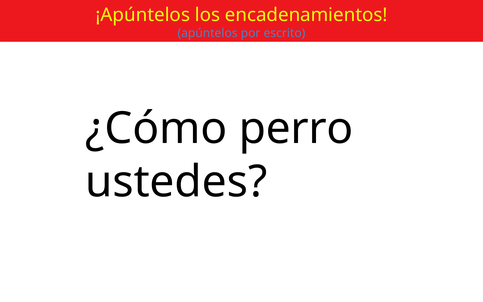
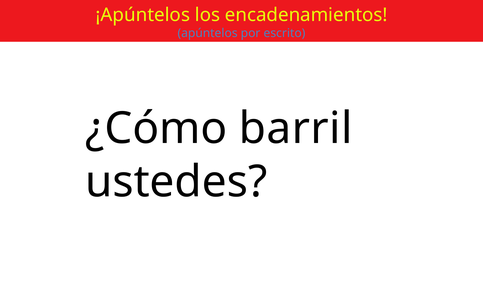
perro: perro -> barril (296, 129)
